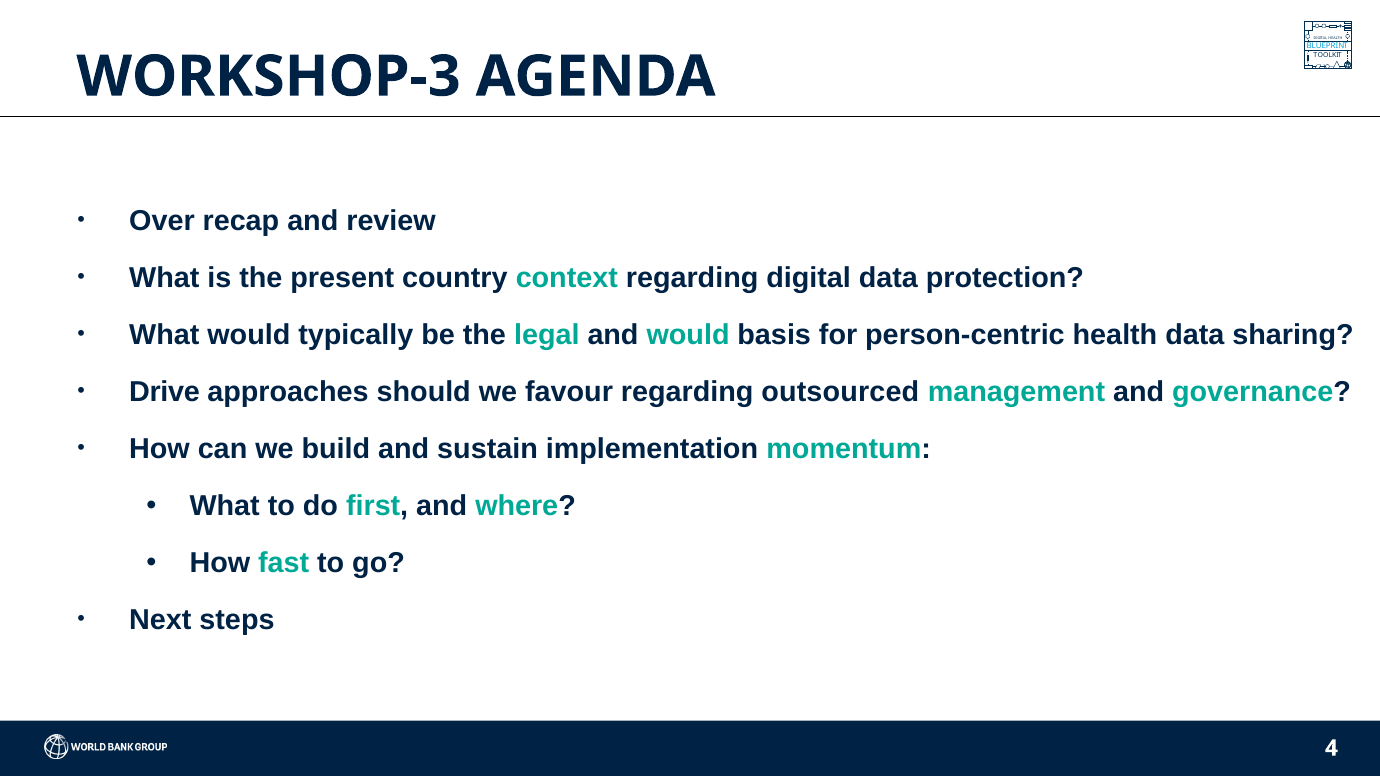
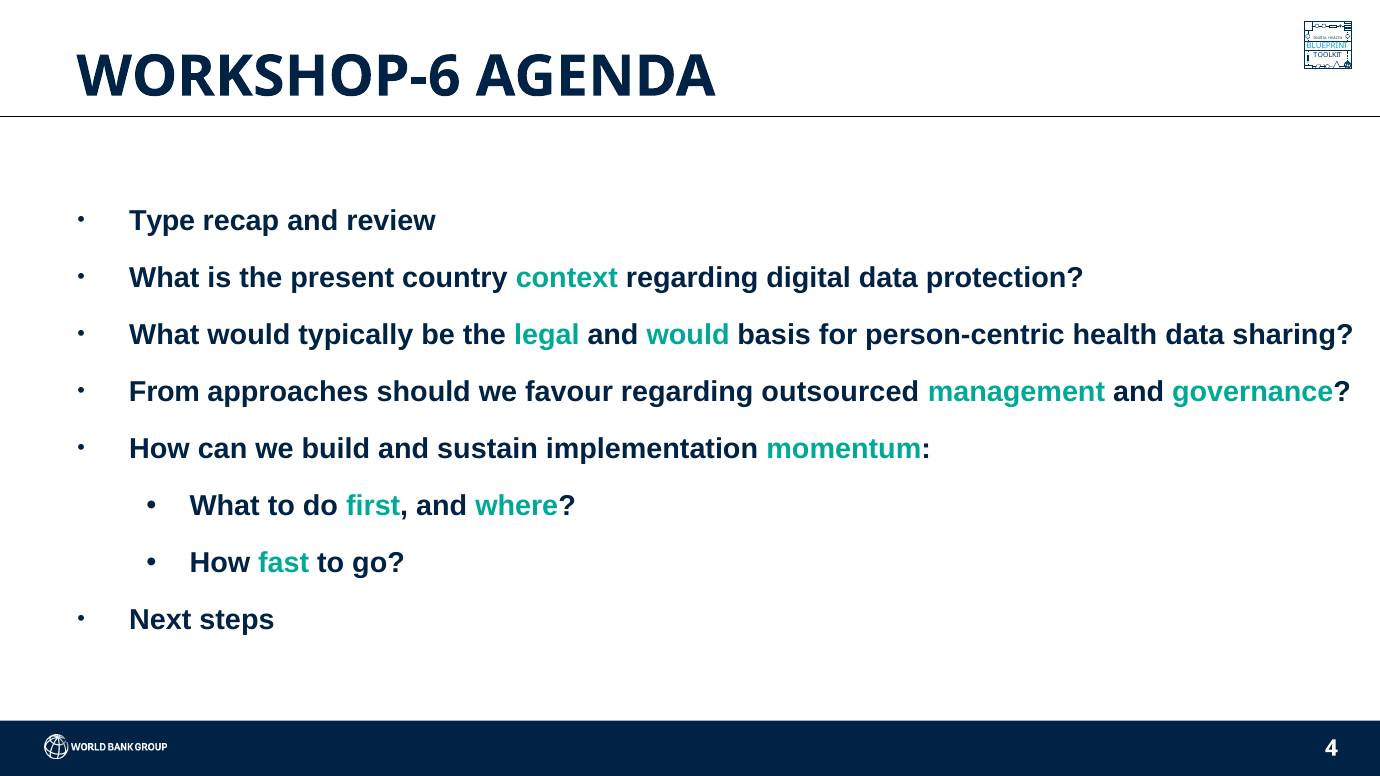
WORKSHOP-3: WORKSHOP-3 -> WORKSHOP-6 (269, 77)
Over: Over -> Type (162, 221)
Drive: Drive -> From (164, 392)
